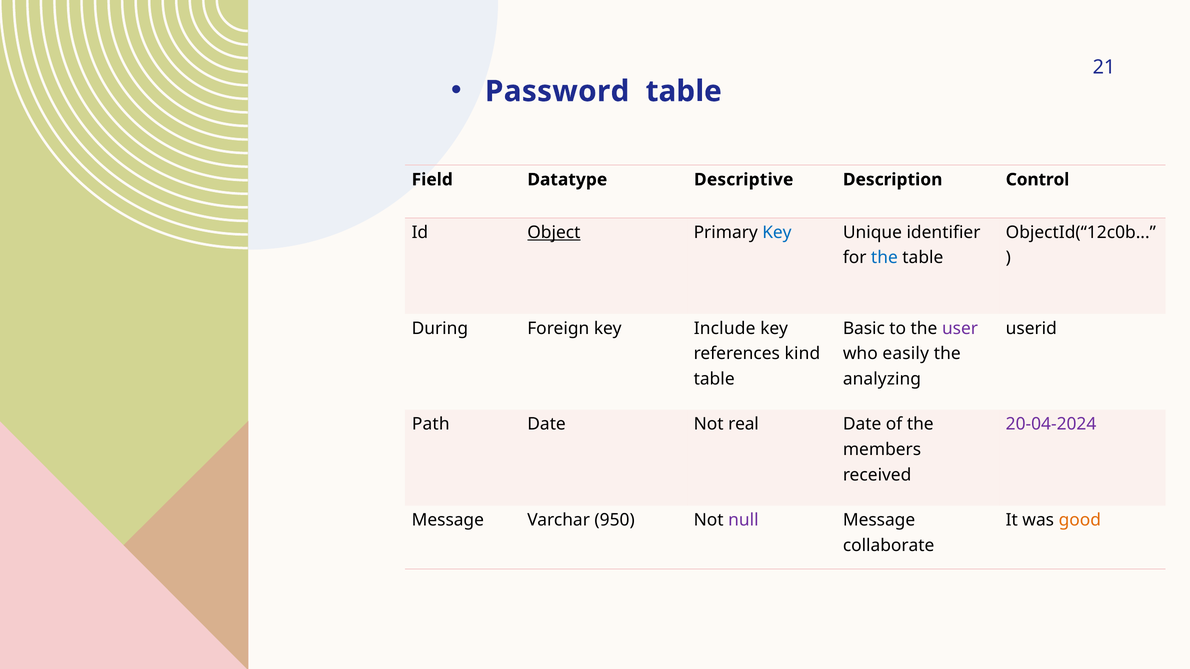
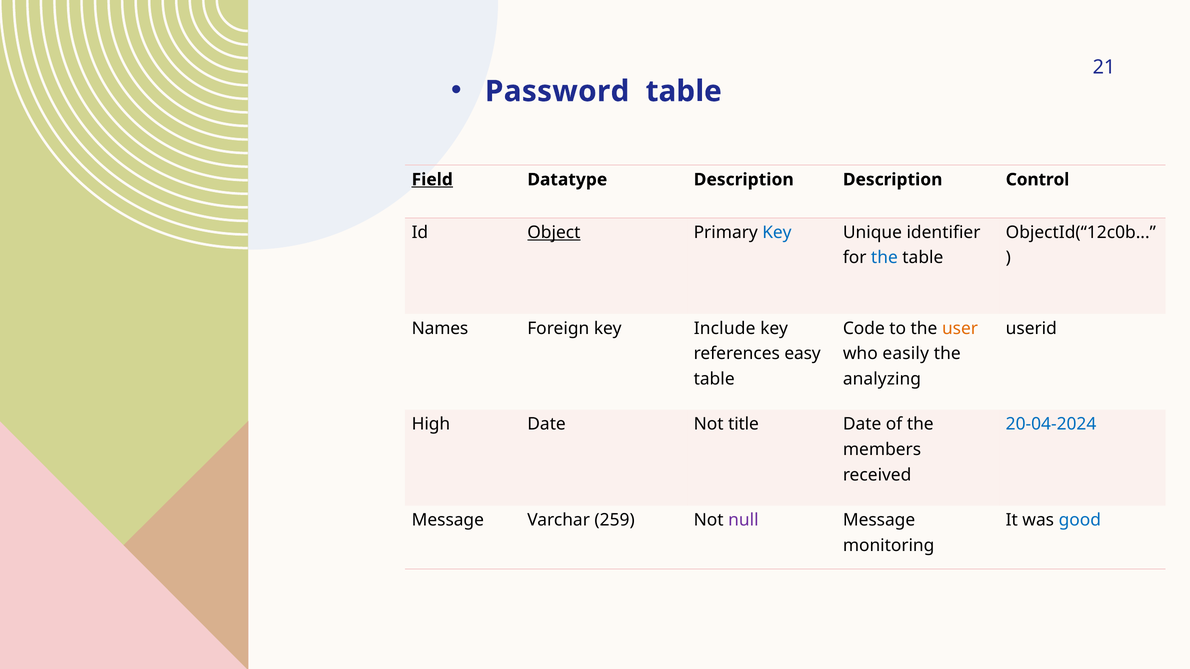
Field underline: none -> present (432, 180)
Datatype Descriptive: Descriptive -> Description (744, 180)
During: During -> Names (440, 328)
Basic: Basic -> Code (864, 328)
user colour: purple -> orange (960, 328)
kind: kind -> easy (803, 354)
Path: Path -> High (431, 424)
real: real -> title (743, 424)
20-04-2024 colour: purple -> blue (1051, 424)
950: 950 -> 259 (615, 520)
good colour: orange -> blue (1080, 520)
collaborate: collaborate -> monitoring (889, 546)
